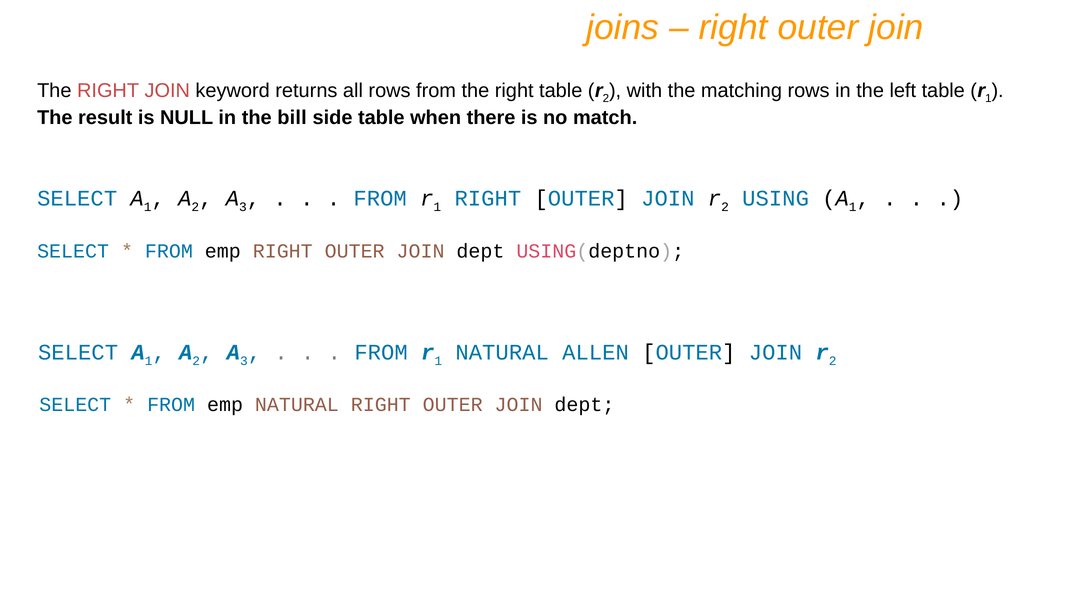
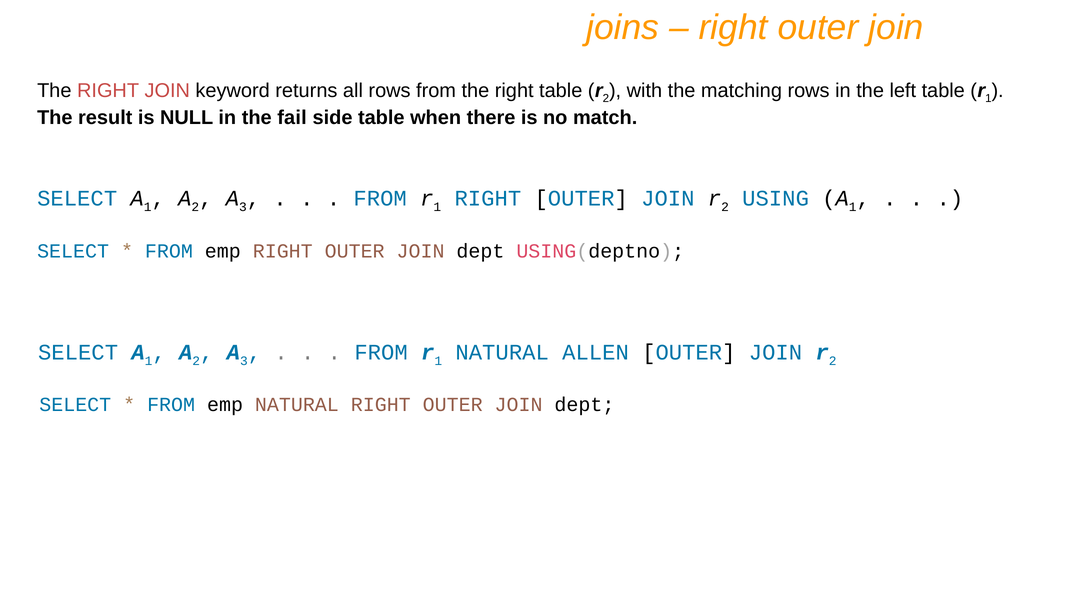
bill: bill -> fail (292, 118)
